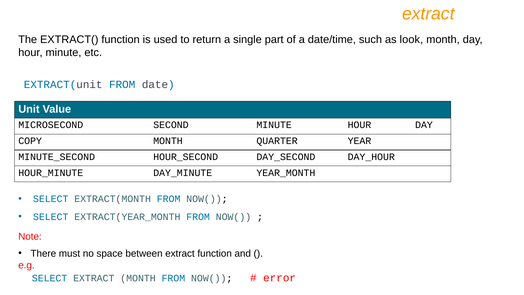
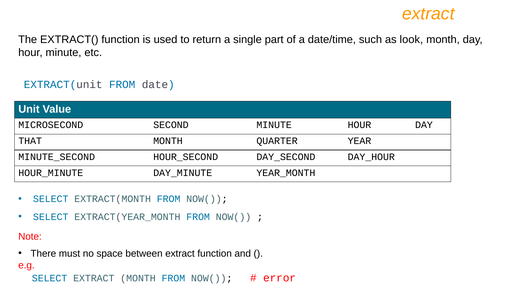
COPY: COPY -> THAT (30, 141)
